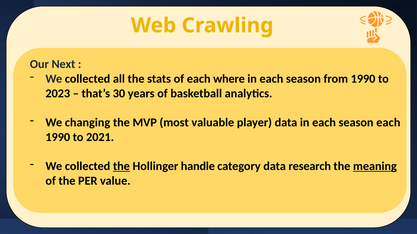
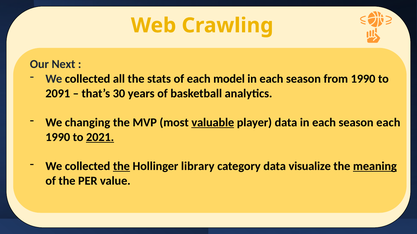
where: where -> model (229, 79)
2023: 2023 -> 2091 (58, 94)
valuable underline: none -> present (213, 123)
2021 underline: none -> present (100, 137)
handle: handle -> library (198, 167)
research: research -> visualize (310, 167)
